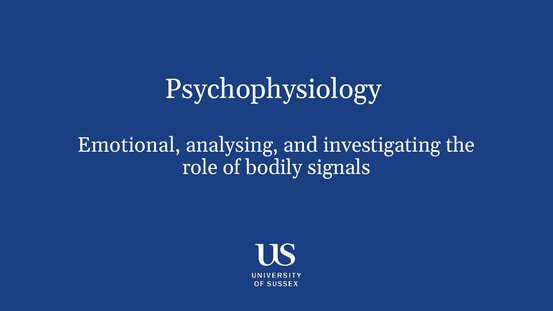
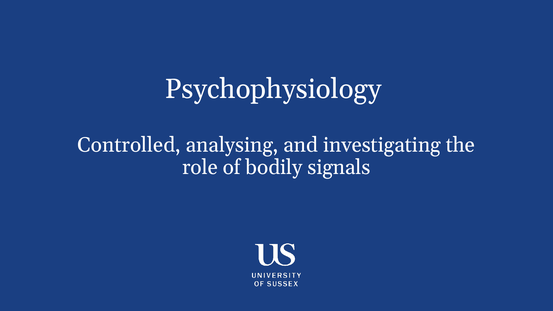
Emotional: Emotional -> Controlled (129, 145)
